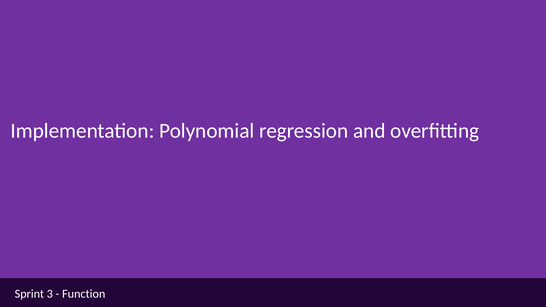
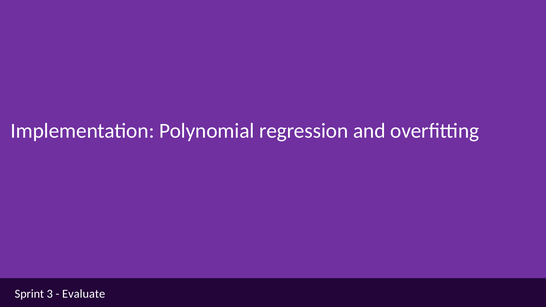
Function: Function -> Evaluate (84, 294)
